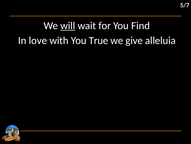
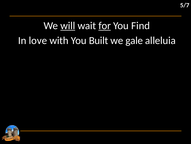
for underline: none -> present (105, 26)
True: True -> Built (99, 40)
give: give -> gale (134, 40)
